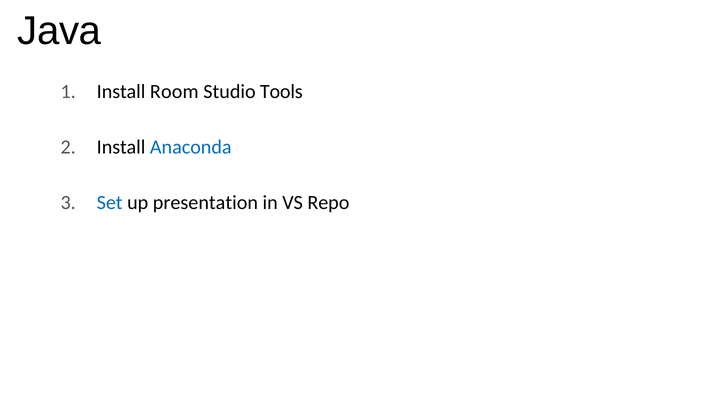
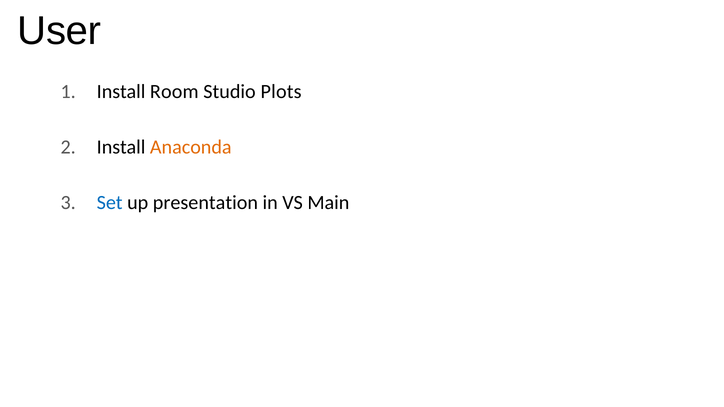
Java: Java -> User (59, 31)
Tools: Tools -> Plots (281, 92)
Anaconda colour: blue -> orange (191, 147)
Repo: Repo -> Main (328, 203)
